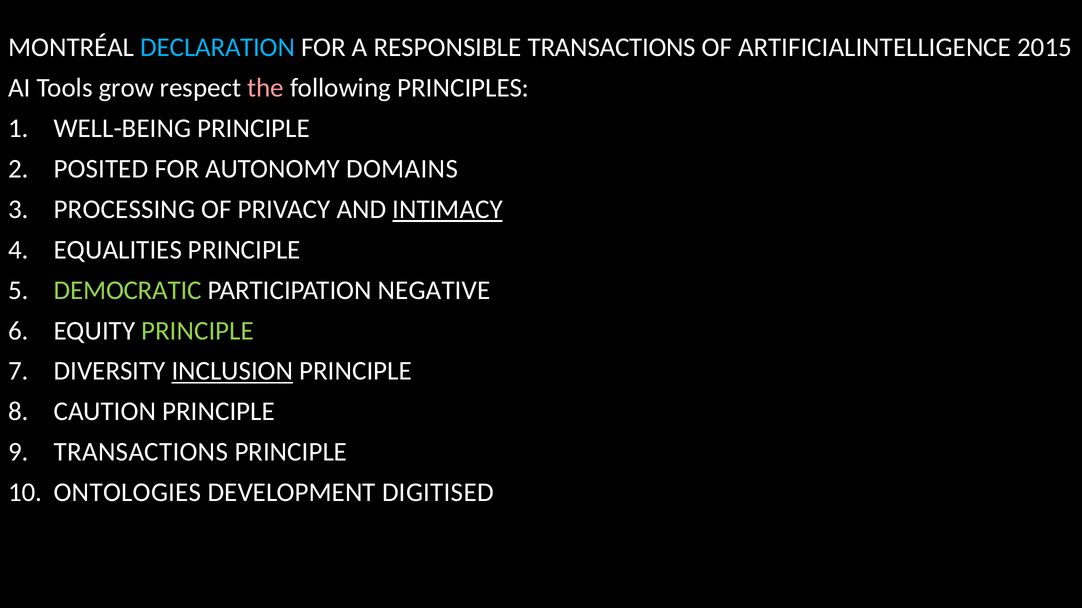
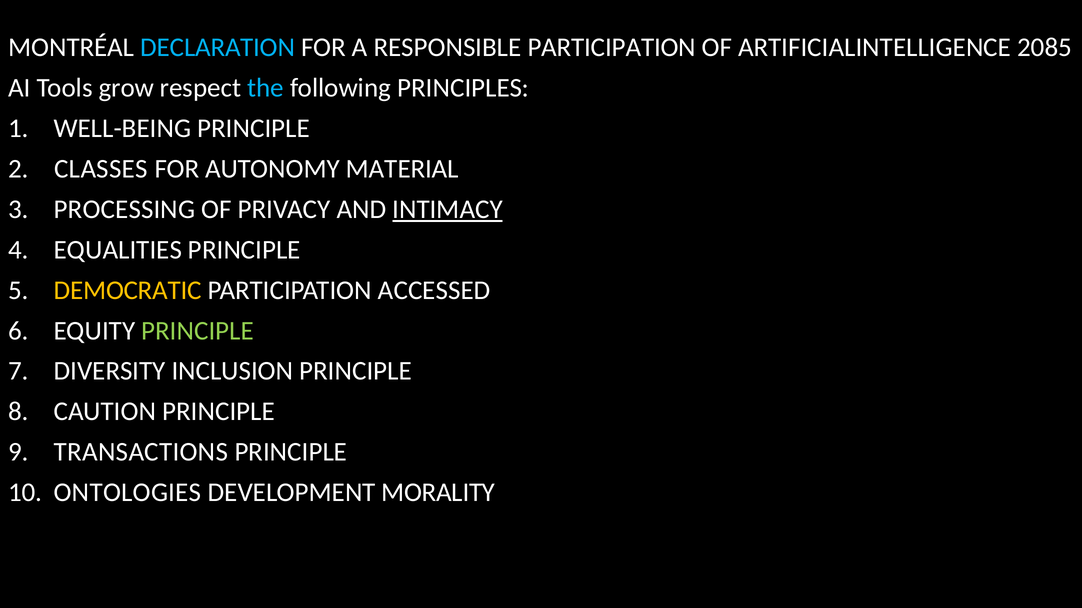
RESPONSIBLE TRANSACTIONS: TRANSACTIONS -> PARTICIPATION (612, 48)
2015: 2015 -> 2085 (1045, 48)
the colour: pink -> light blue (266, 88)
POSITED: POSITED -> CLASSES (101, 169)
DOMAINS: DOMAINS -> MATERIAL (402, 169)
DEMOCRATIC colour: light green -> yellow (128, 290)
NEGATIVE: NEGATIVE -> ACCESSED (434, 290)
INCLUSION underline: present -> none (232, 371)
DIGITISED: DIGITISED -> MORALITY (438, 493)
